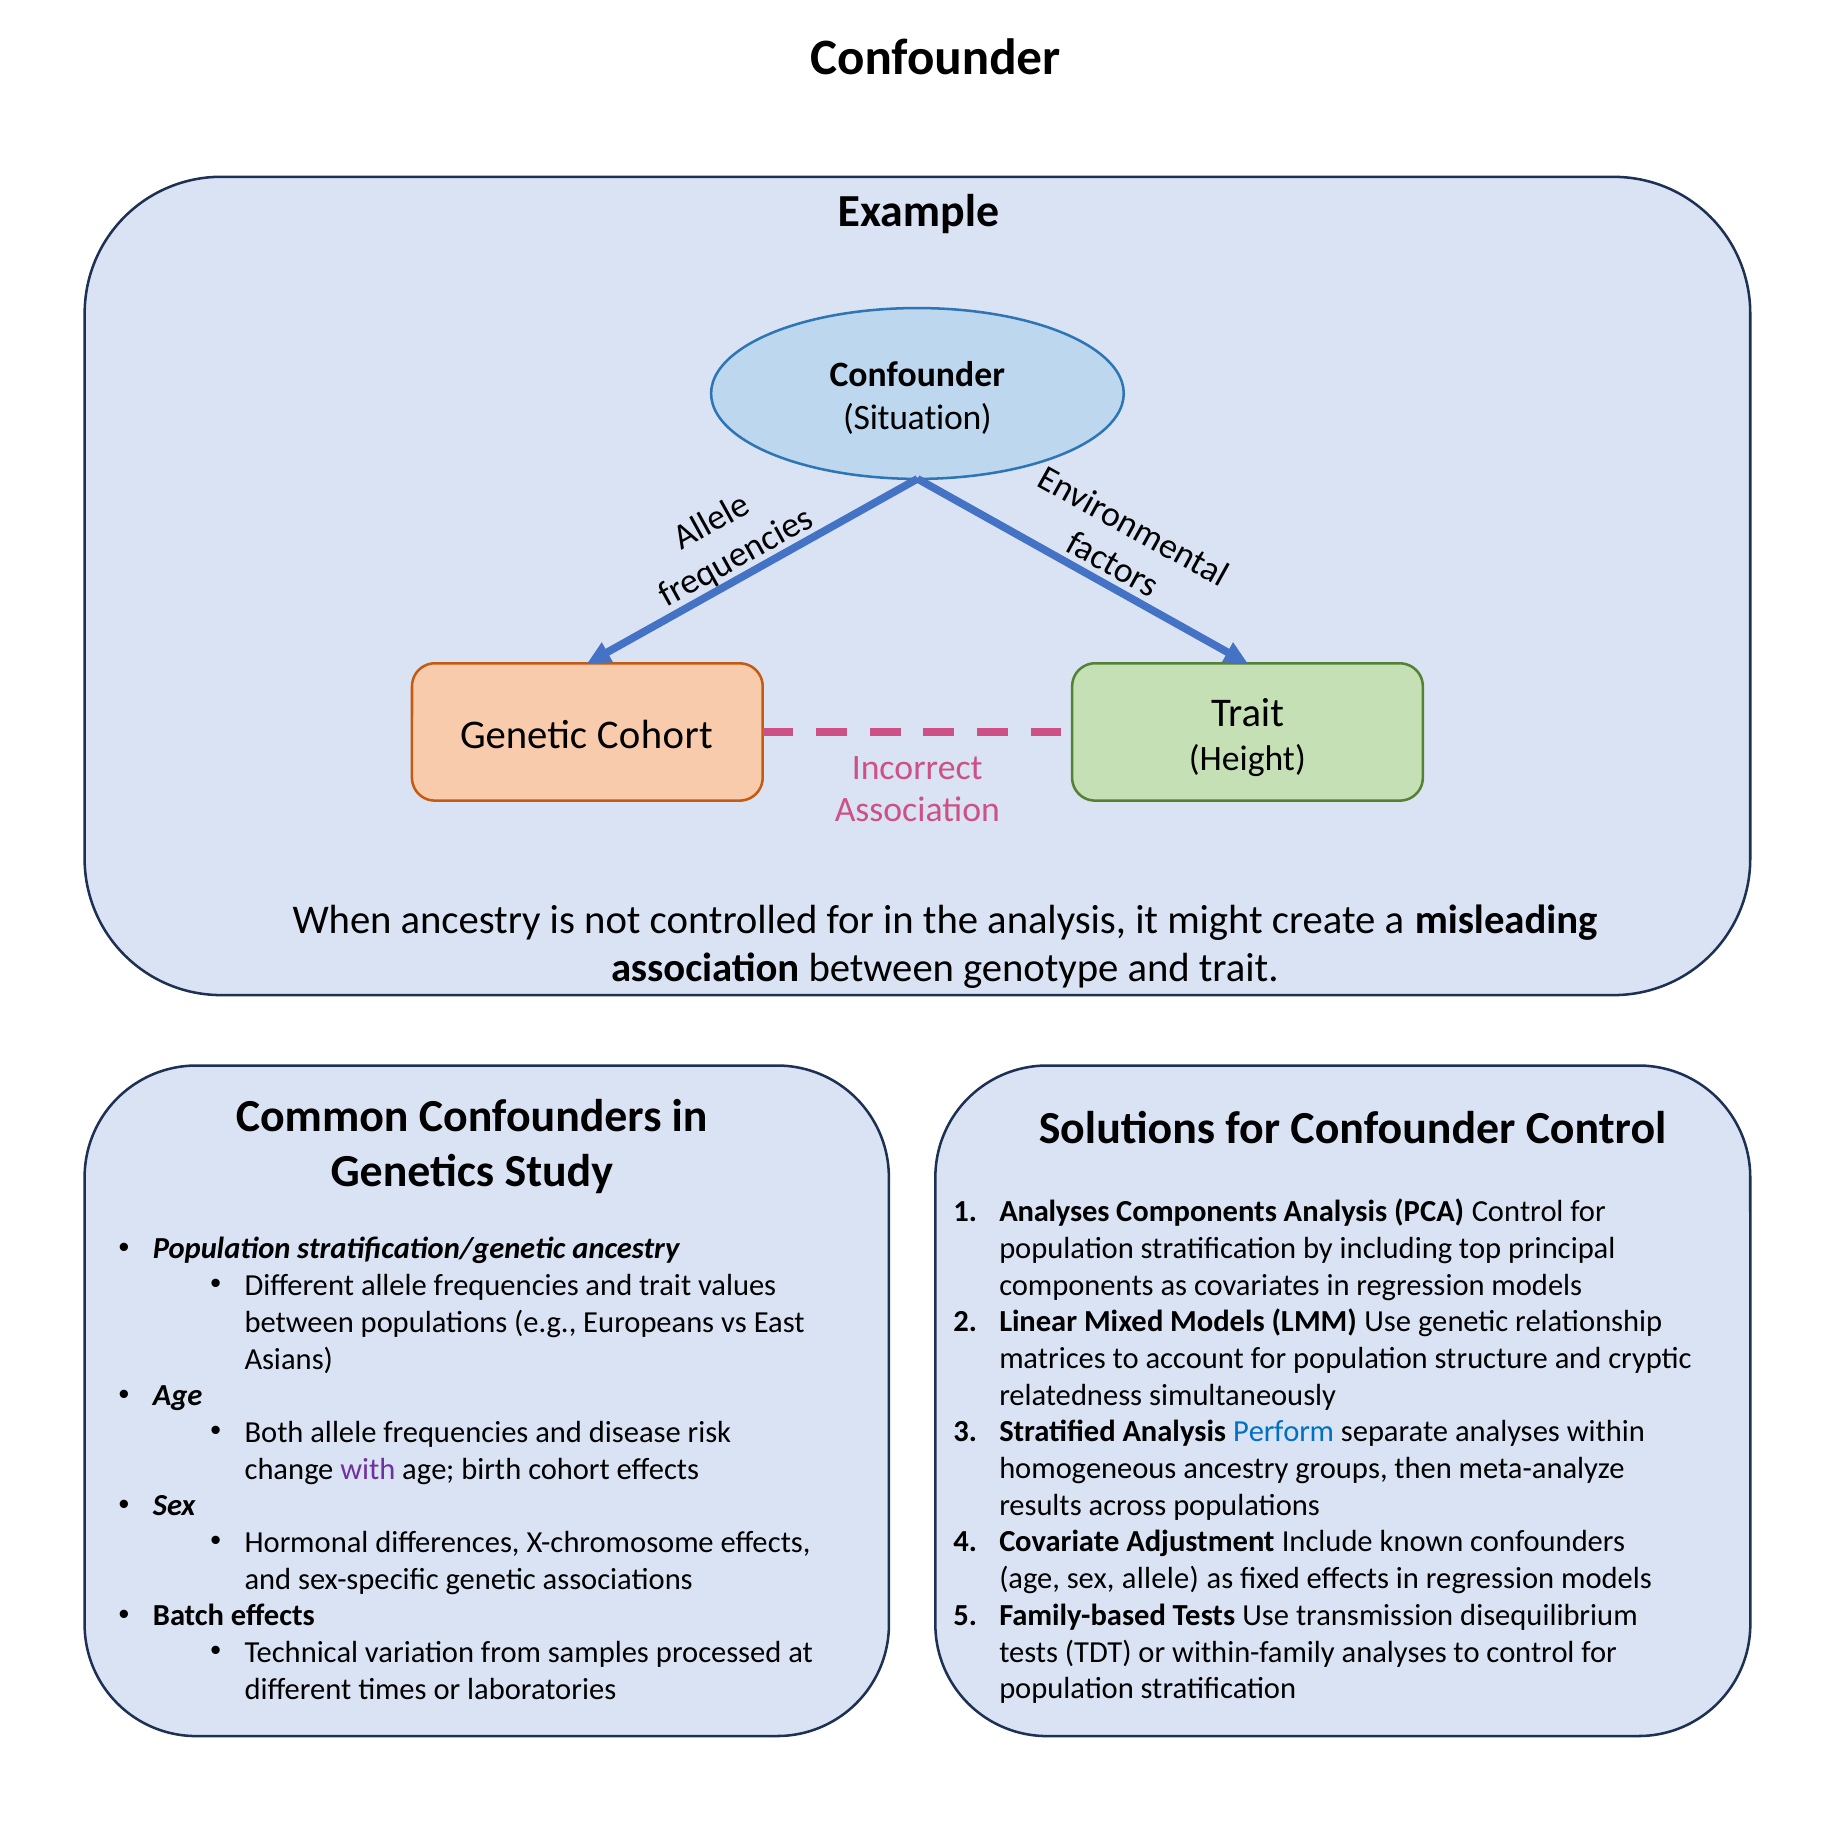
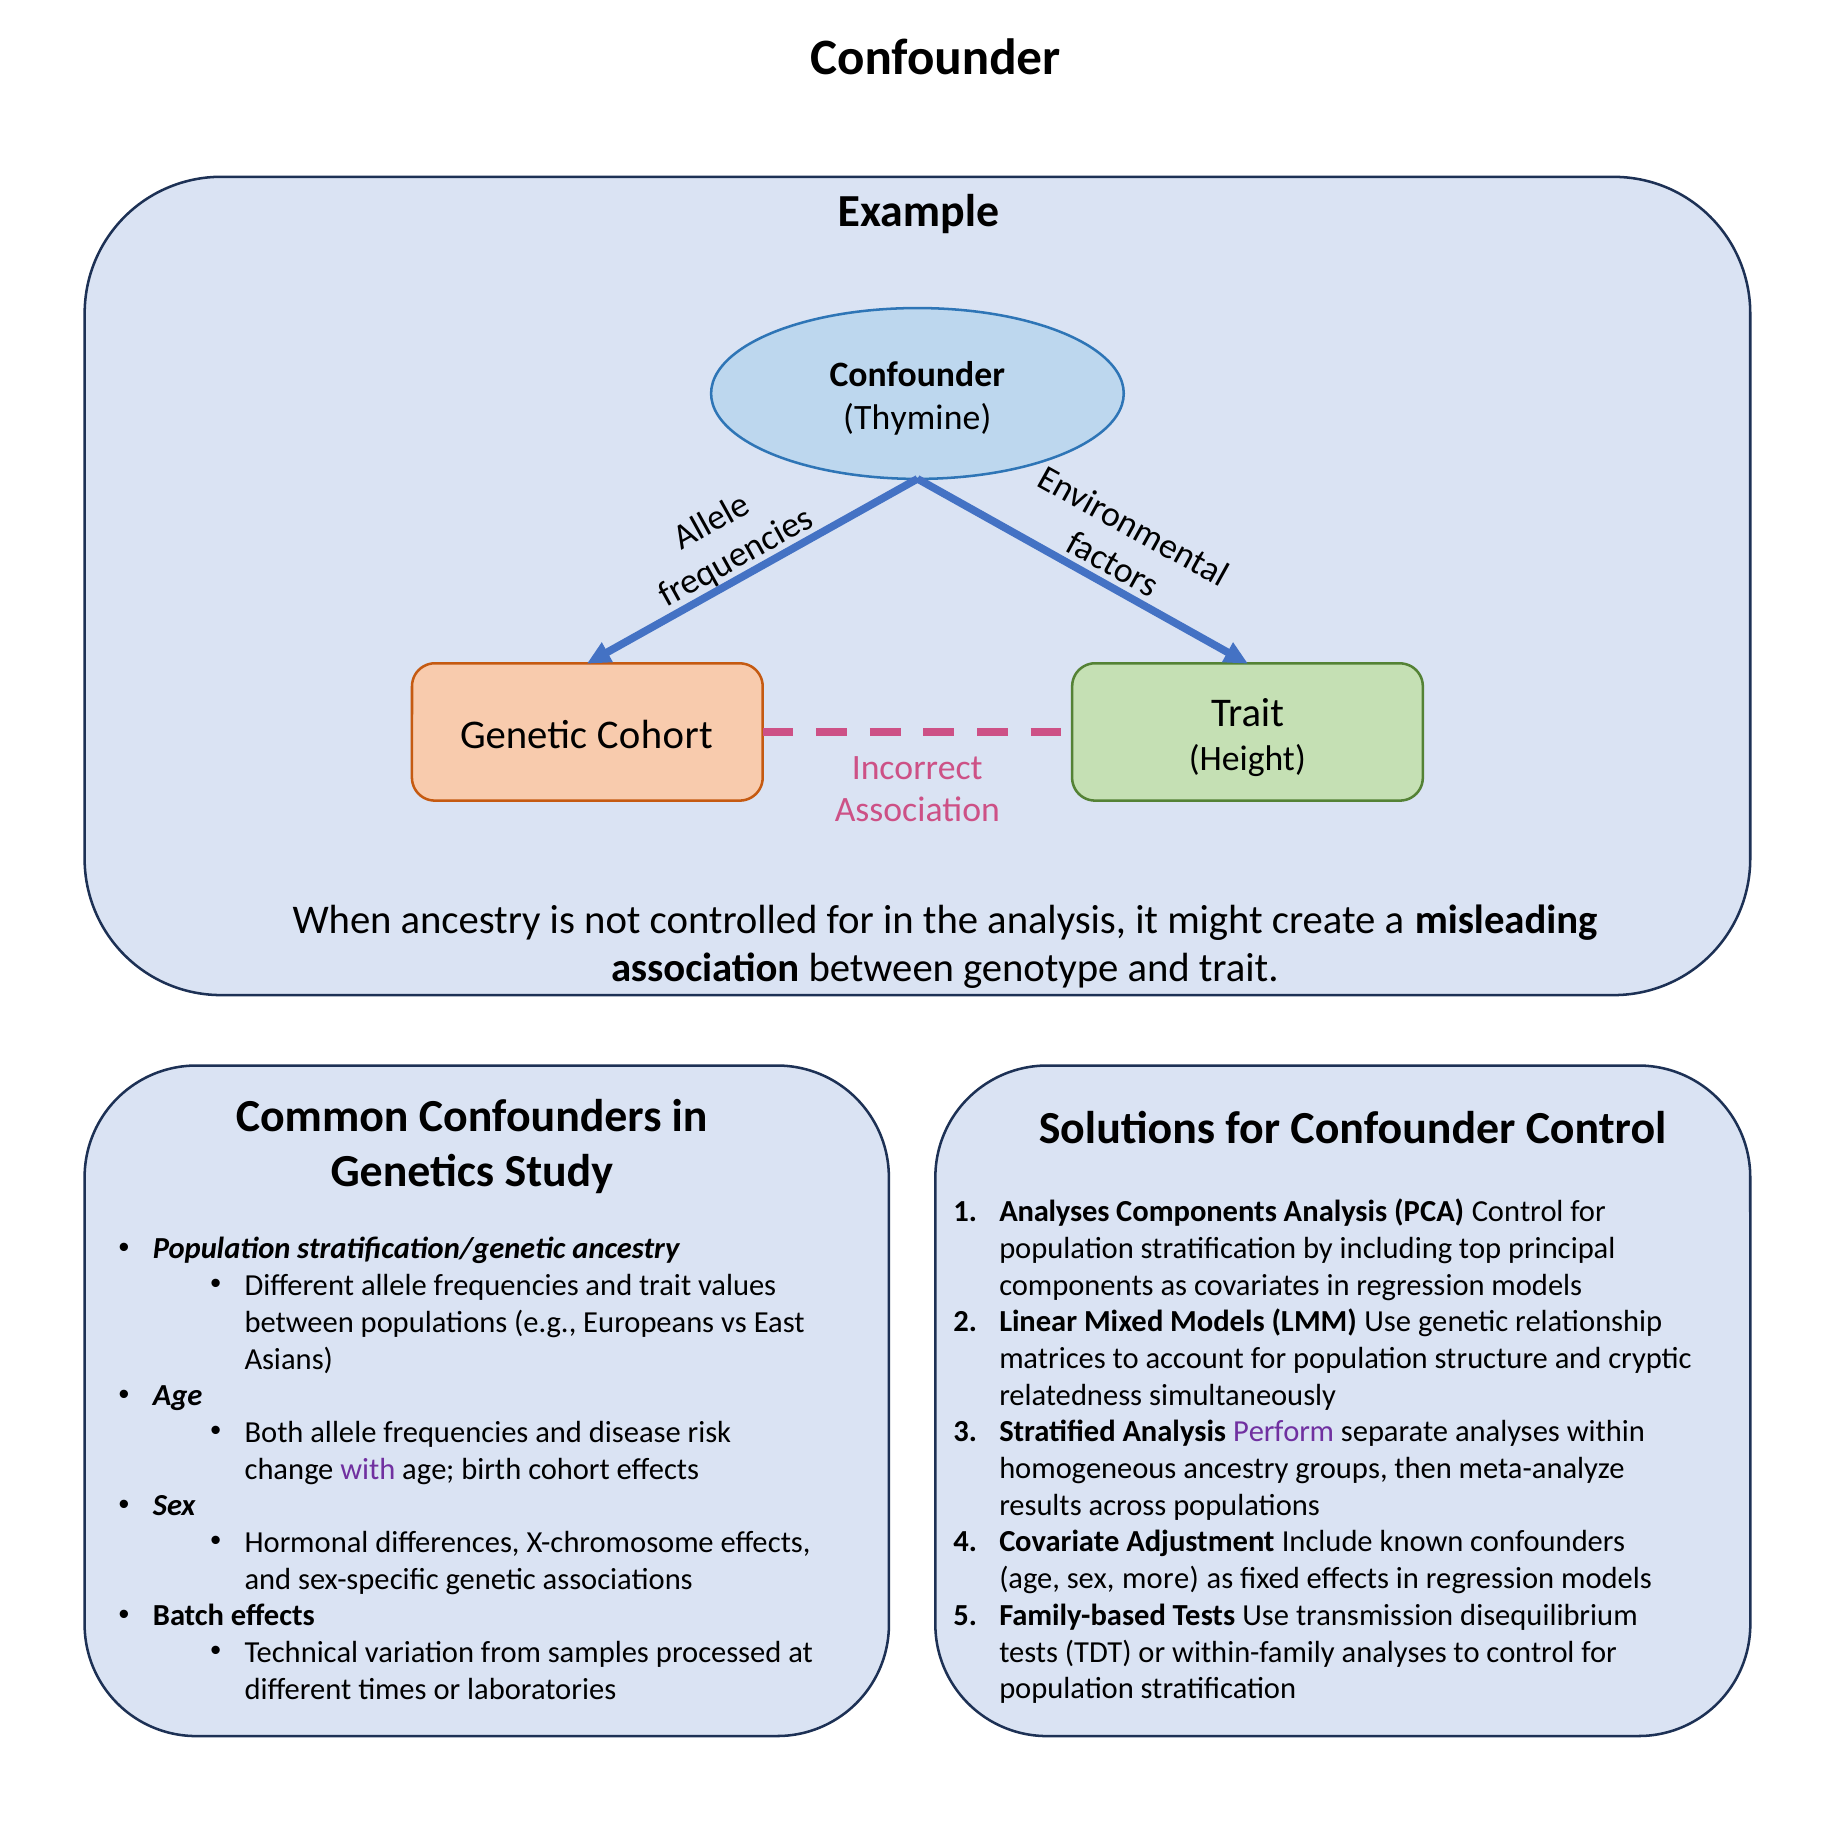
Situation: Situation -> Thymine (917, 417)
Perform colour: blue -> purple (1284, 1432)
sex allele: allele -> more (1160, 1579)
